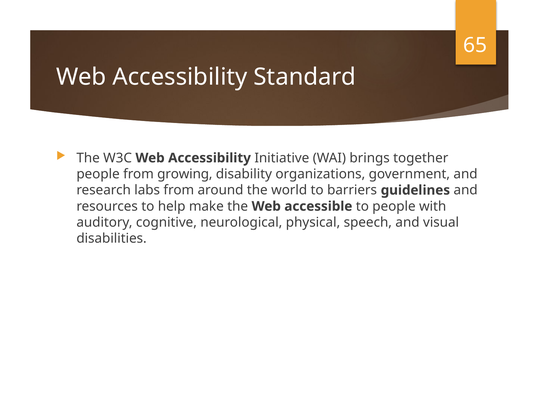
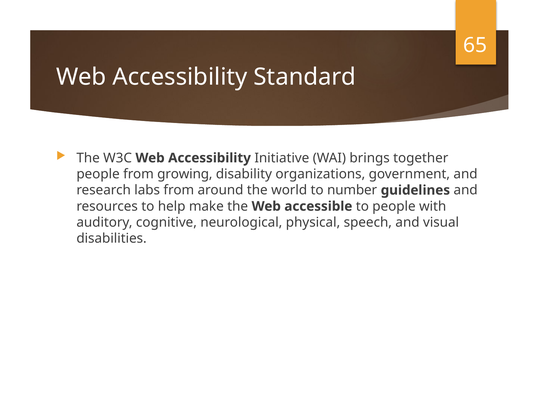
barriers: barriers -> number (352, 190)
